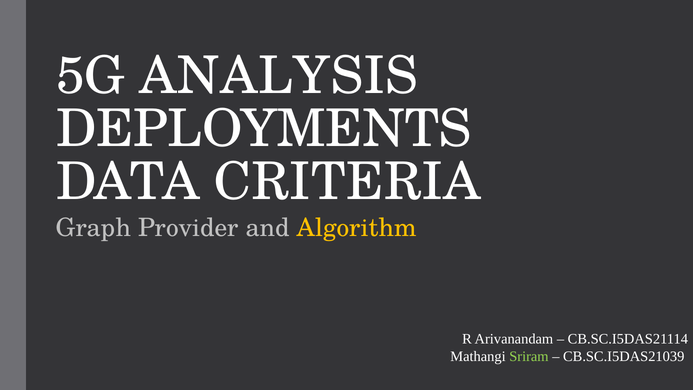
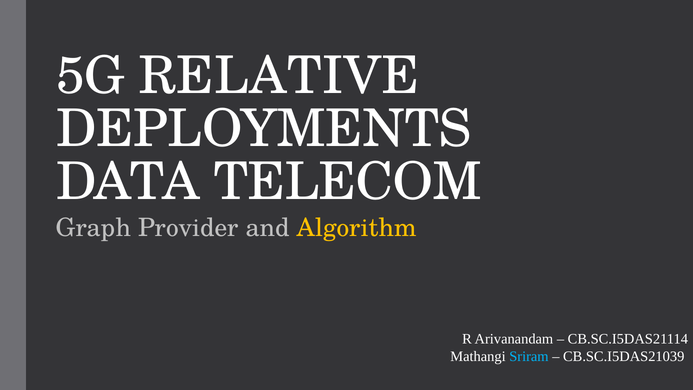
ANALYSIS: ANALYSIS -> RELATIVE (279, 76)
CRITERIA: CRITERIA -> TELECOM (348, 182)
Sriram colour: light green -> light blue (529, 356)
